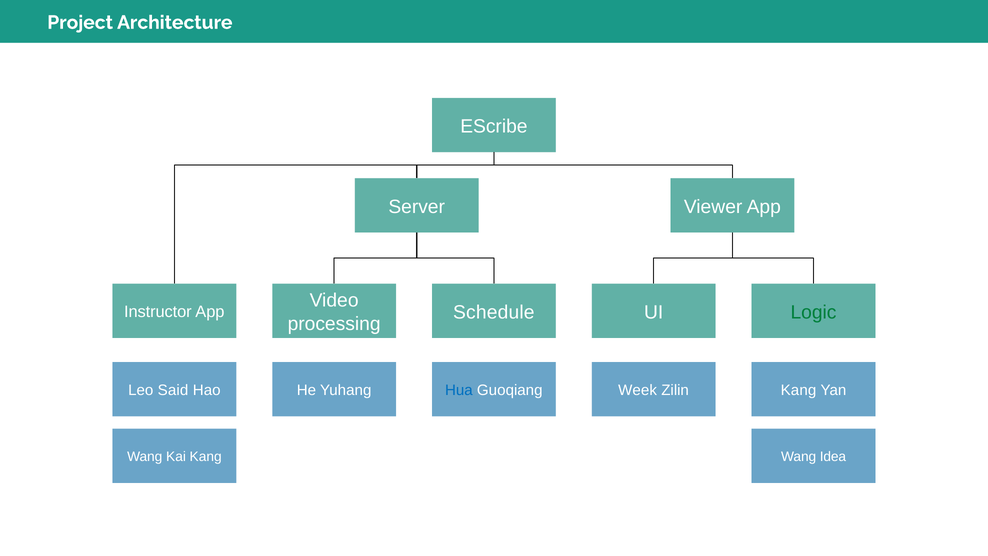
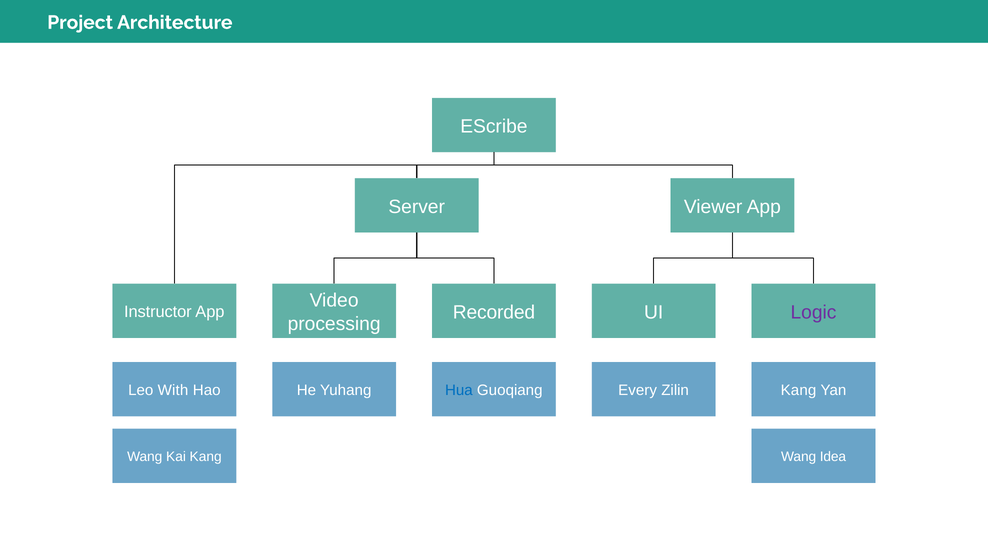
Schedule: Schedule -> Recorded (494, 312)
Logic colour: green -> purple (813, 312)
Said: Said -> With (173, 390)
Week: Week -> Every (638, 390)
